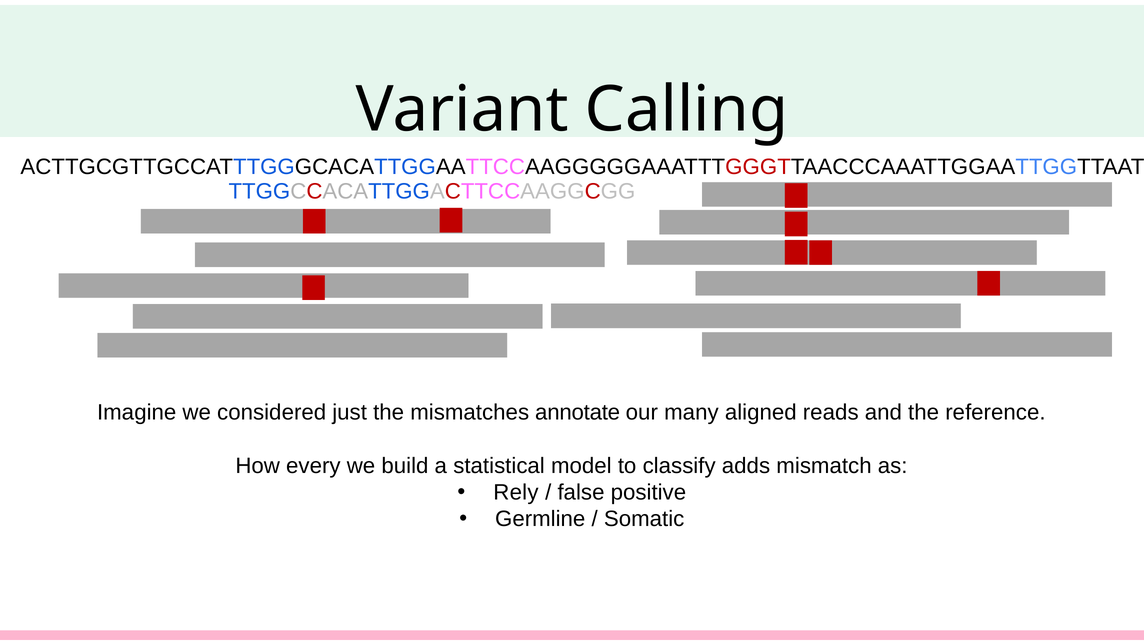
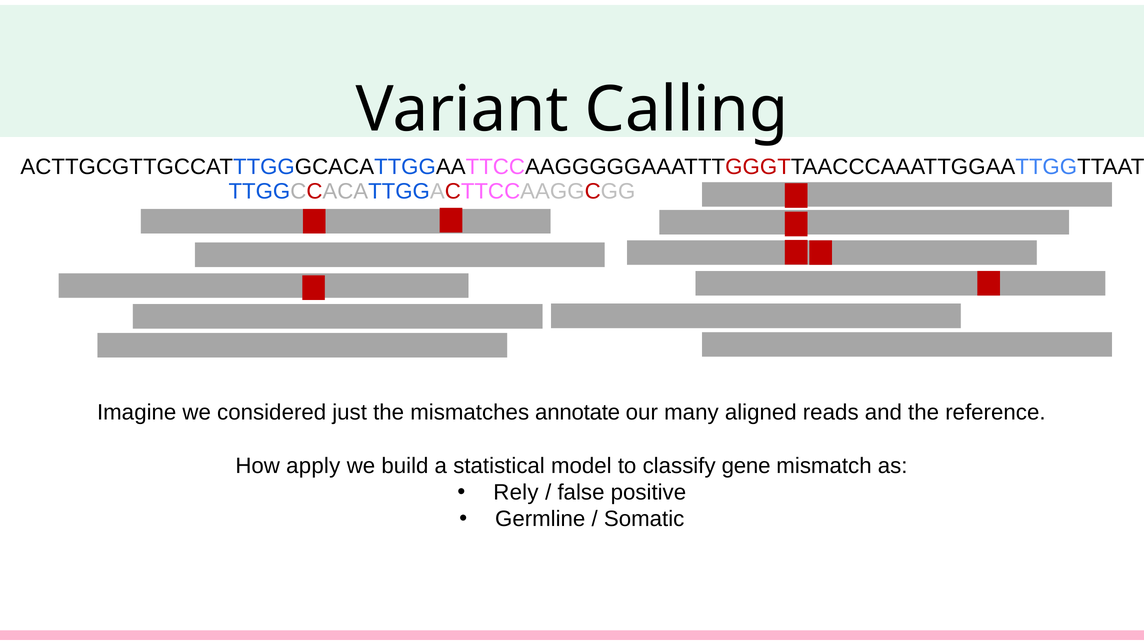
every: every -> apply (313, 466)
adds: adds -> gene (746, 466)
